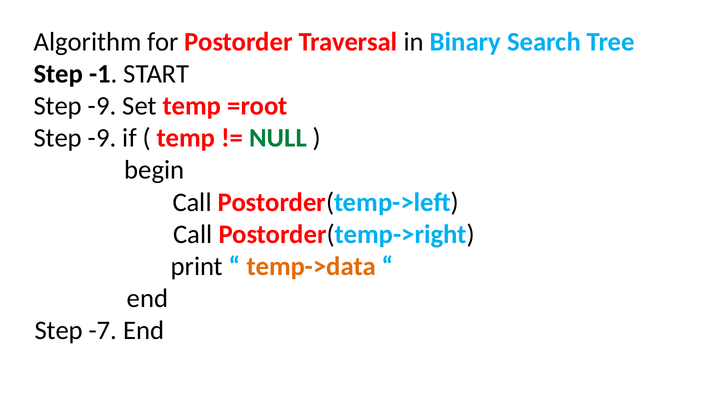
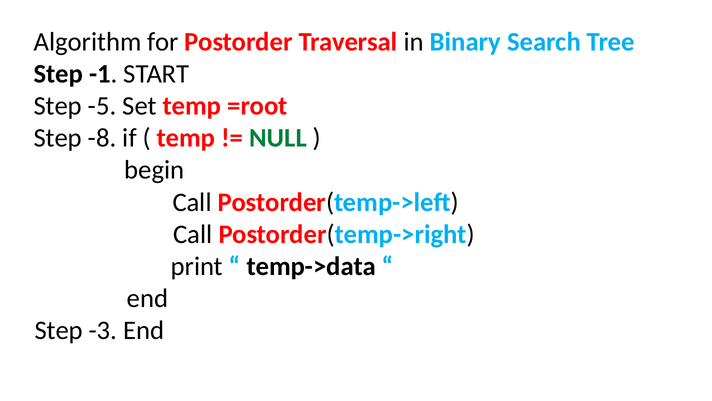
-9: -9 -> -5 (102, 106)
-9: -9 -> -8 (102, 138)
temp->data colour: orange -> black (311, 266)
-7: -7 -> -3 (103, 330)
